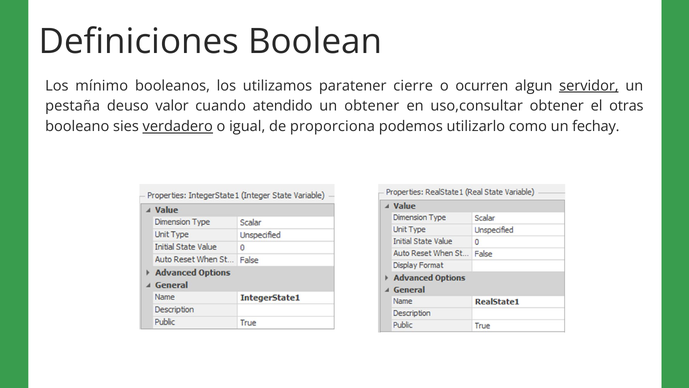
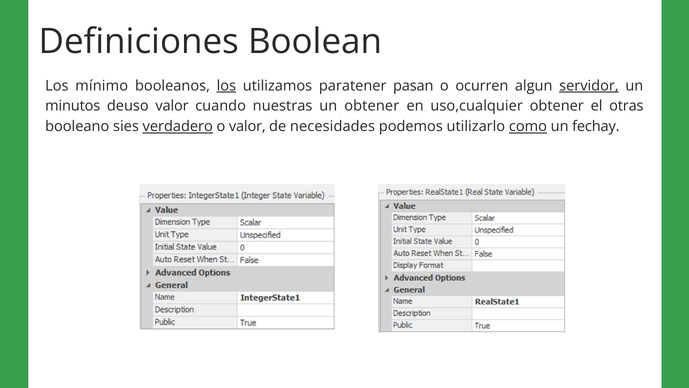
los underline: none -> present (226, 86)
cierre: cierre -> pasan (413, 86)
pestaña: pestaña -> minutos (73, 106)
atendido: atendido -> nuestras (283, 106)
uso,consultar: uso,consultar -> uso,cualquier (477, 106)
o igual: igual -> valor (247, 126)
proporciona: proporciona -> necesidades (332, 126)
como underline: none -> present (528, 126)
